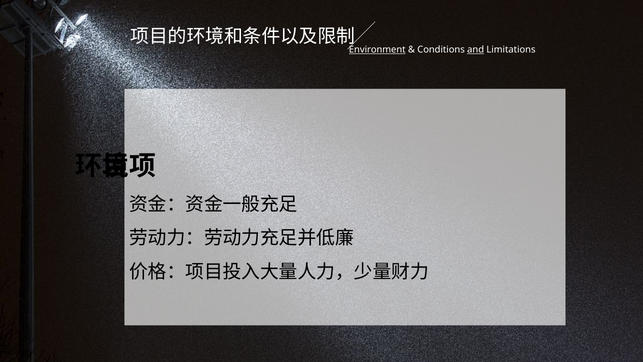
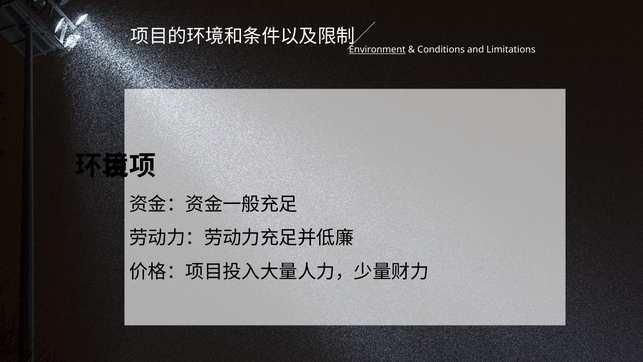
and underline: present -> none (476, 50)
